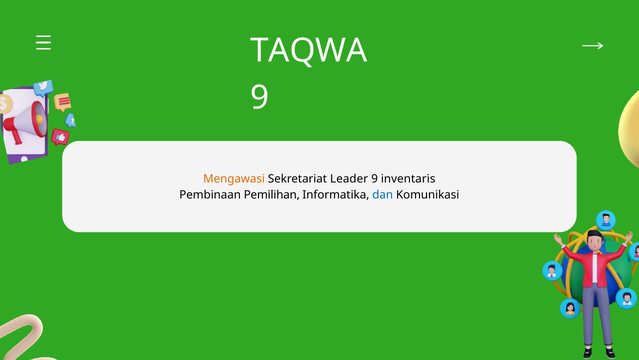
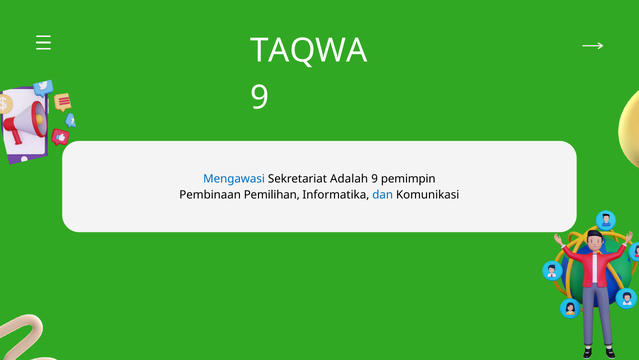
Mengawasi colour: orange -> blue (234, 179)
Leader: Leader -> Adalah (349, 179)
inventaris: inventaris -> pemimpin (408, 179)
